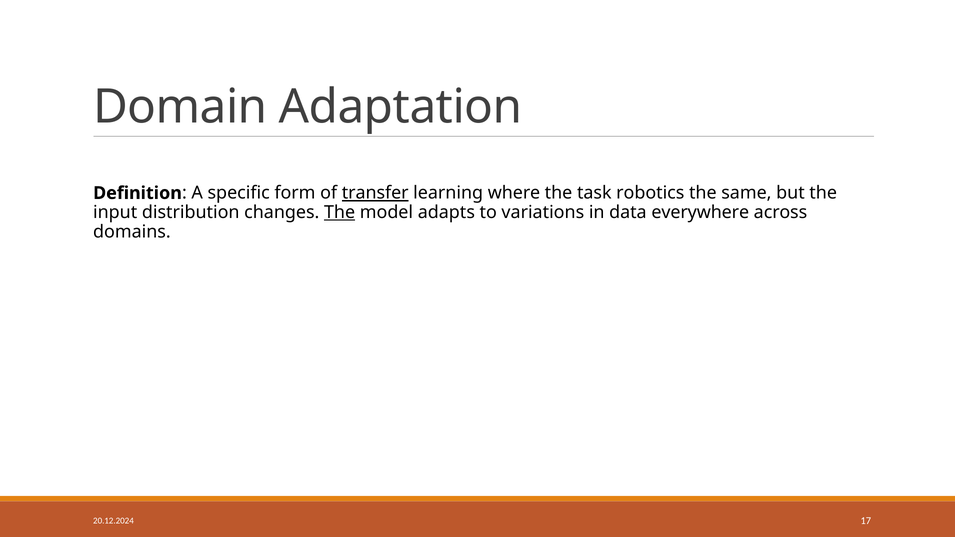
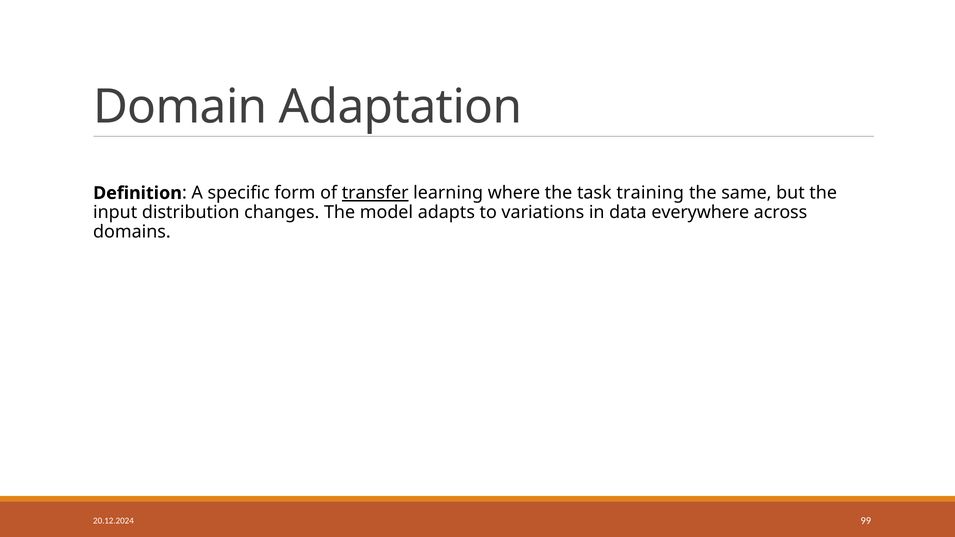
robotics: robotics -> training (650, 193)
The underline: present -> none (340, 212)
17: 17 -> 99 (866, 521)
